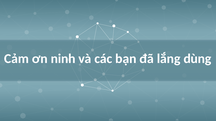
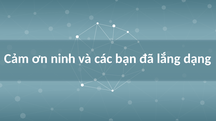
dùng: dùng -> dạng (197, 59)
